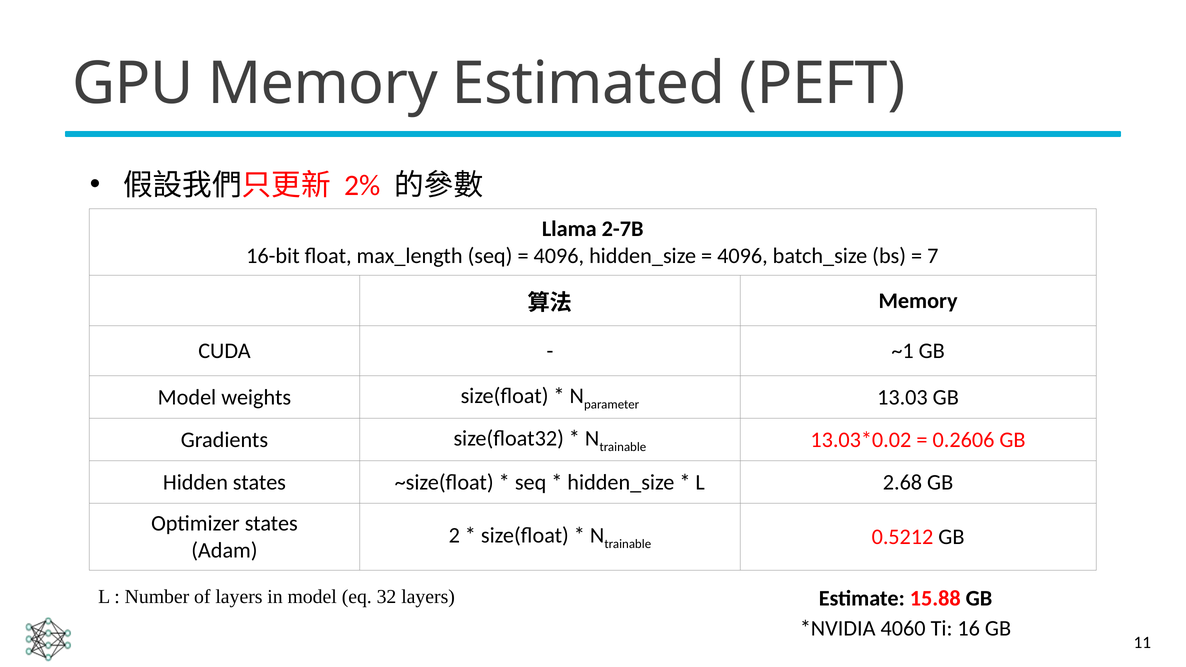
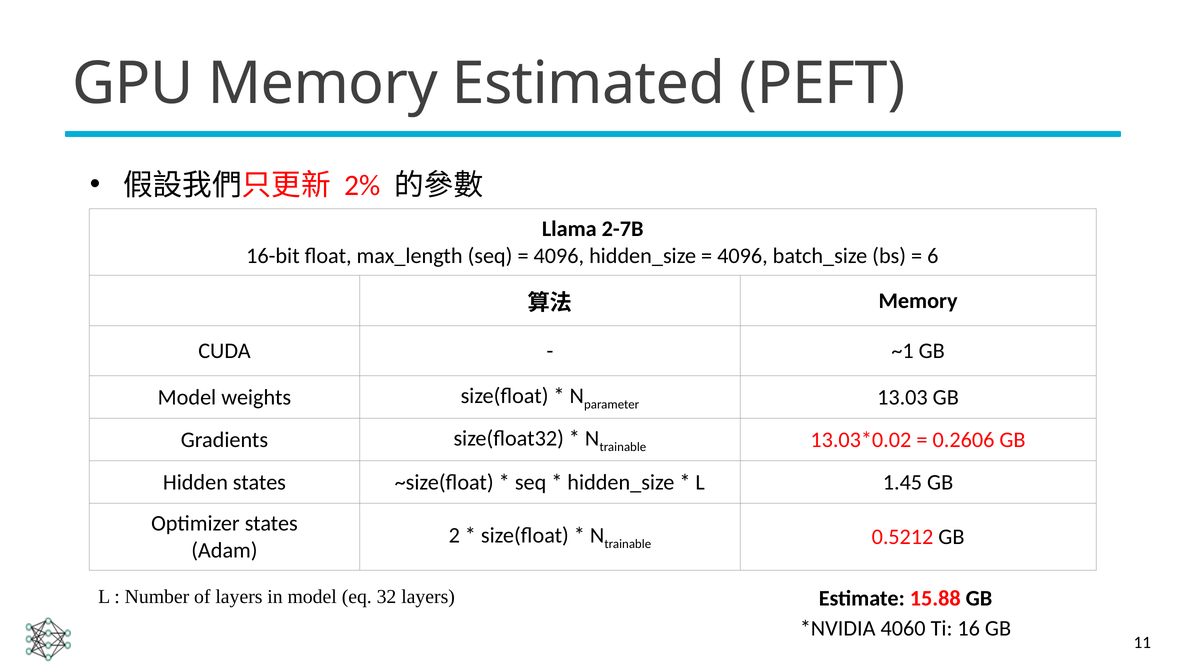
7: 7 -> 6 (933, 256)
2.68: 2.68 -> 1.45 (902, 483)
